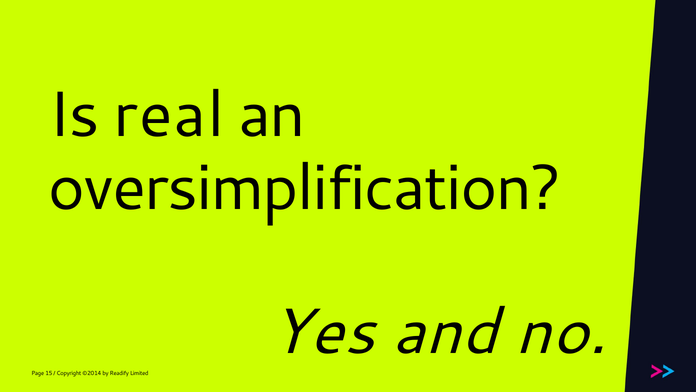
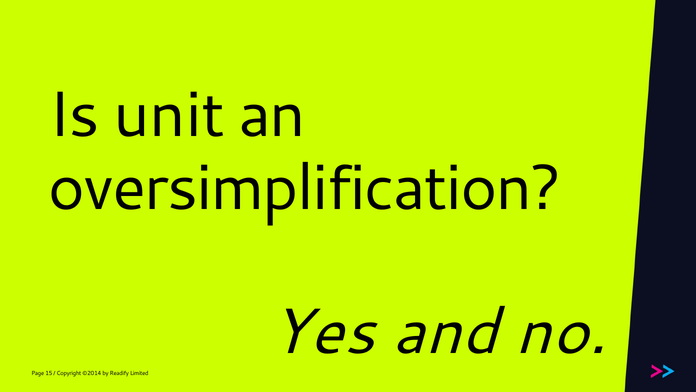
real: real -> unit (169, 115)
